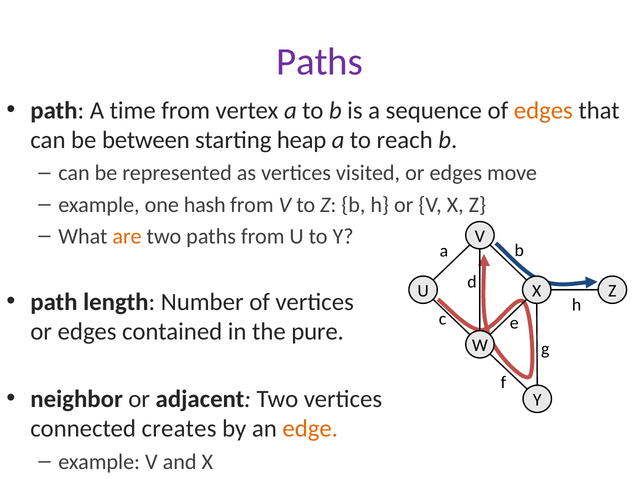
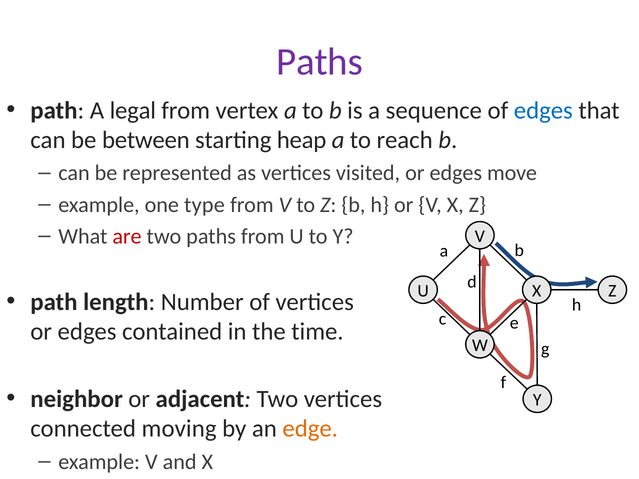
time: time -> legal (133, 110)
edges colour: orange -> blue (543, 110)
hash: hash -> type (204, 205)
are colour: orange -> red (127, 236)
pure: pure -> time (317, 332)
creates: creates -> moving (179, 429)
